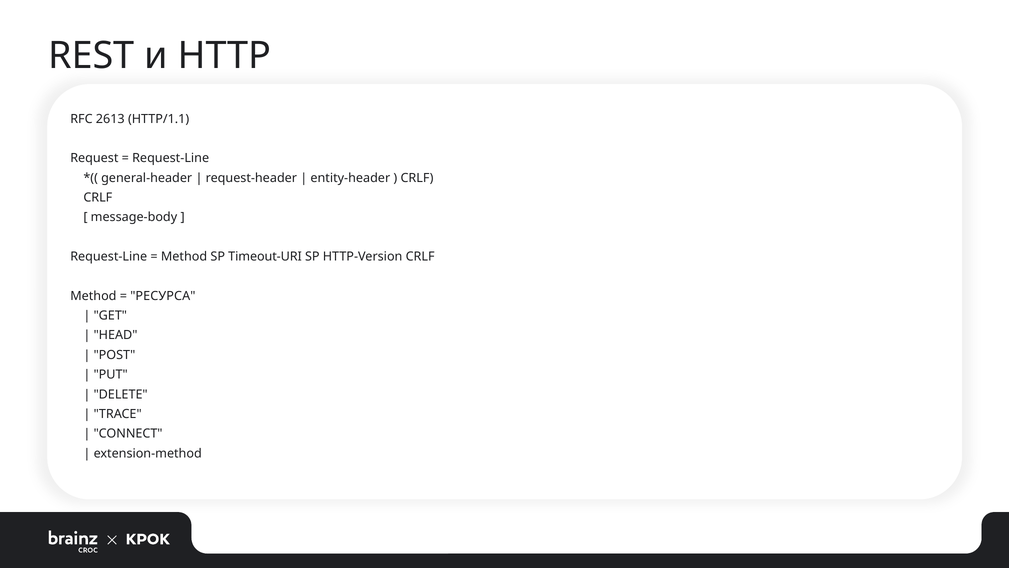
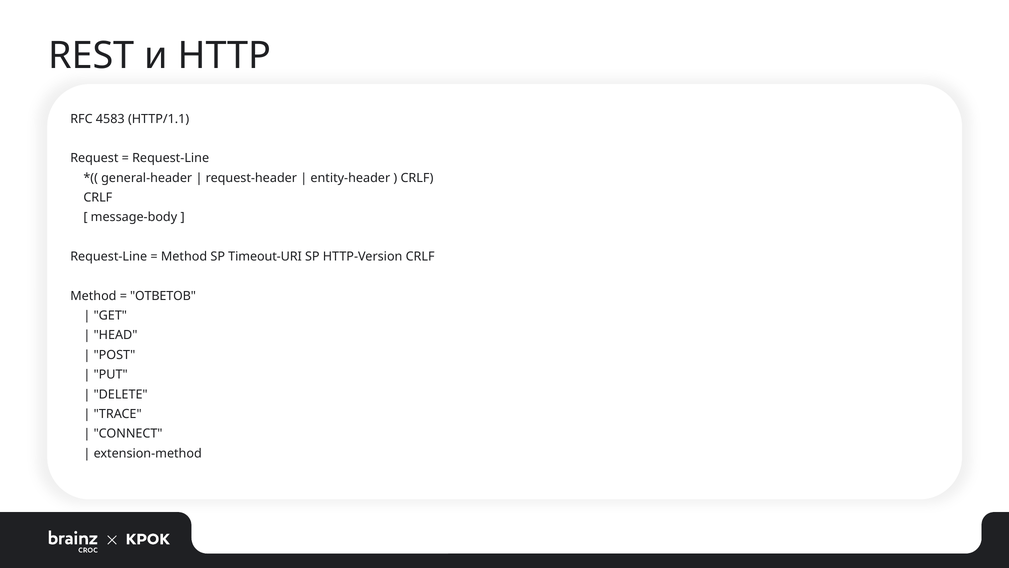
2613: 2613 -> 4583 (110, 119)
РЕСУРСА: РЕСУРСА -> ОТВЕТОВ (163, 296)
